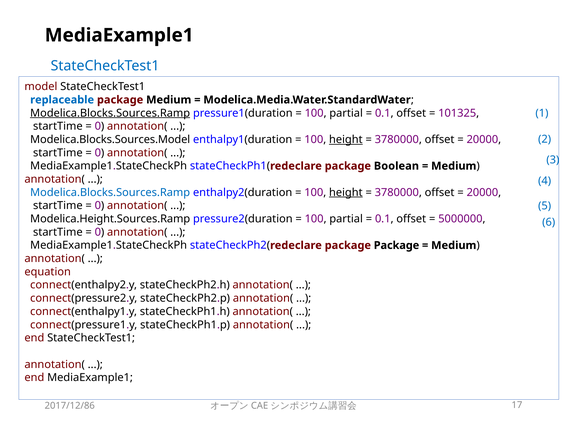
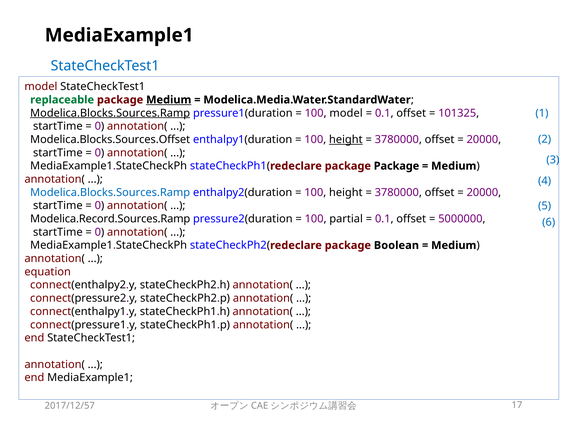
replaceable colour: blue -> green (62, 100)
Medium underline: none -> present (169, 100)
partial: partial -> model (346, 113)
Modelica.Blocks.Sources.Model: Modelica.Blocks.Sources.Model -> Modelica.Blocks.Sources.Offset (110, 140)
package Boolean: Boolean -> Package (396, 166)
height underline: present -> none (346, 193)
Modelica.Height.Sources.Ramp: Modelica.Height.Sources.Ramp -> Modelica.Record.Sources.Ramp (110, 219)
package Package: Package -> Boolean (396, 245)
2017/12/86: 2017/12/86 -> 2017/12/57 (70, 406)
